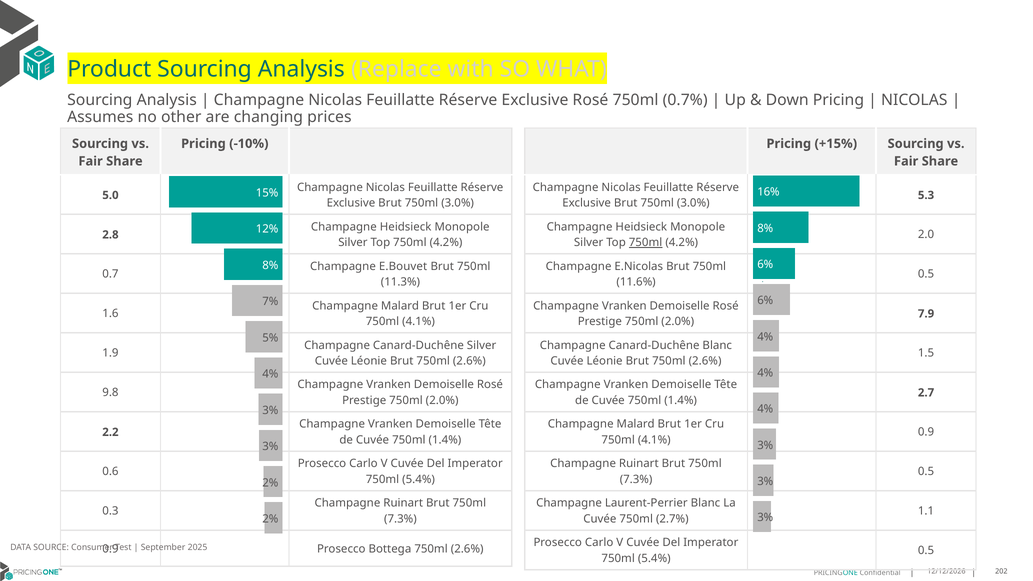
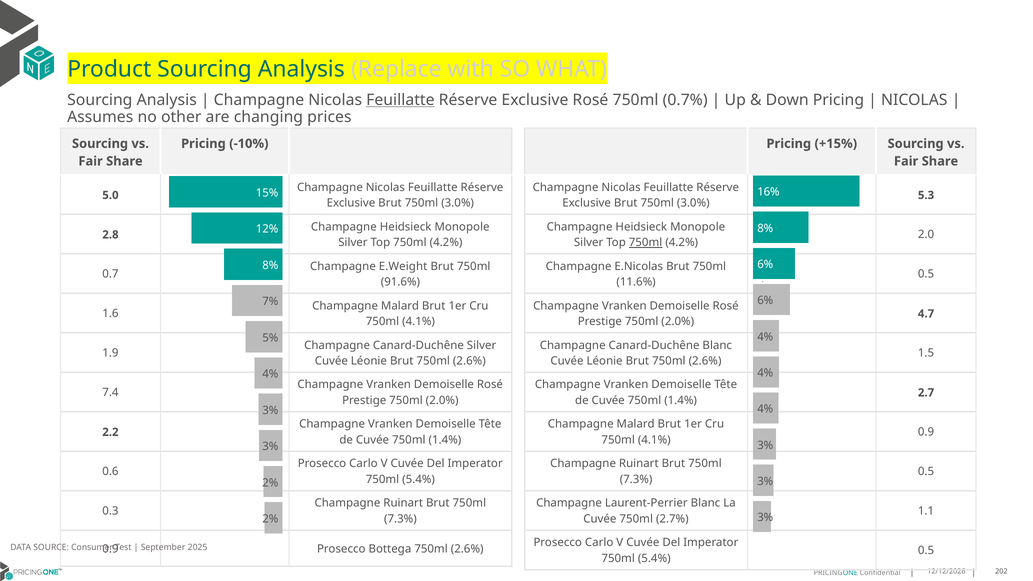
Feuillatte underline: none -> present (400, 100)
E.Bouvet: E.Bouvet -> E.Weight (403, 266)
11.3%: 11.3% -> 91.6% (400, 282)
7.9: 7.9 -> 4.7 (926, 314)
9.8: 9.8 -> 7.4 (110, 393)
